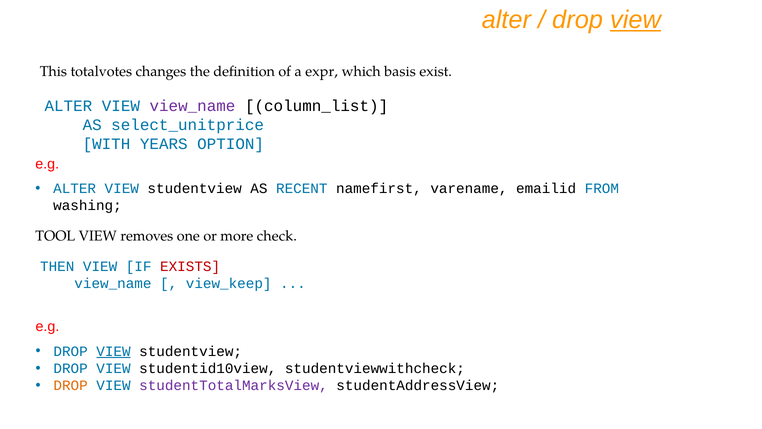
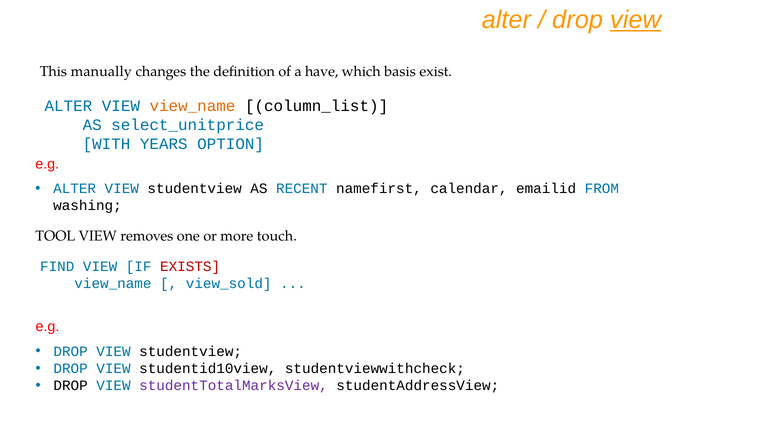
totalvotes: totalvotes -> manually (101, 71)
expr: expr -> have (322, 71)
view_name colour: purple -> orange (192, 106)
varename: varename -> calendar (469, 188)
check: check -> touch (277, 236)
THEN: THEN -> FIND (57, 266)
view_keep: view_keep -> view_sold (229, 284)
VIEW underline: present -> none (113, 351)
DROP colour: orange -> black (71, 385)
